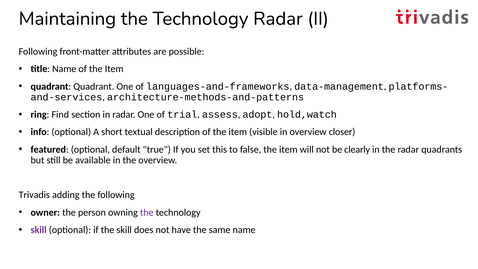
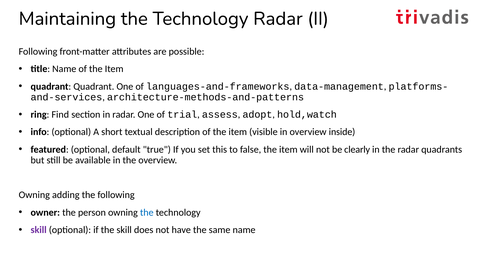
closer: closer -> inside (342, 132)
Trivadis: Trivadis -> Owning (34, 195)
the colour: purple -> blue (147, 212)
